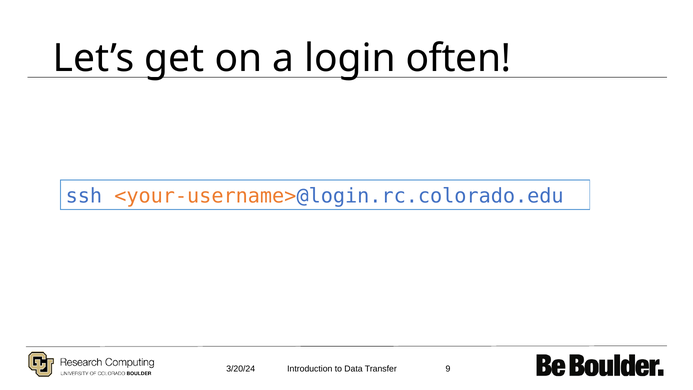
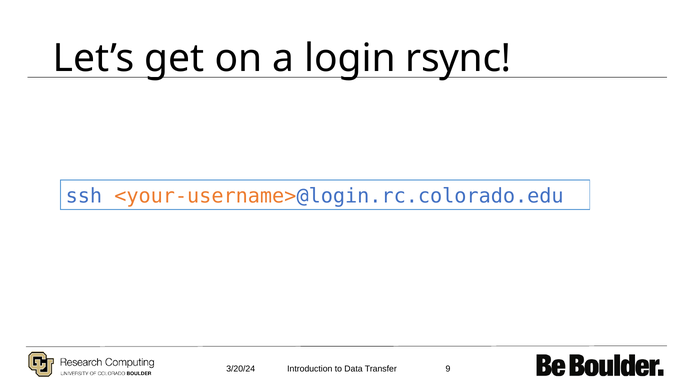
often: often -> rsync (458, 58)
